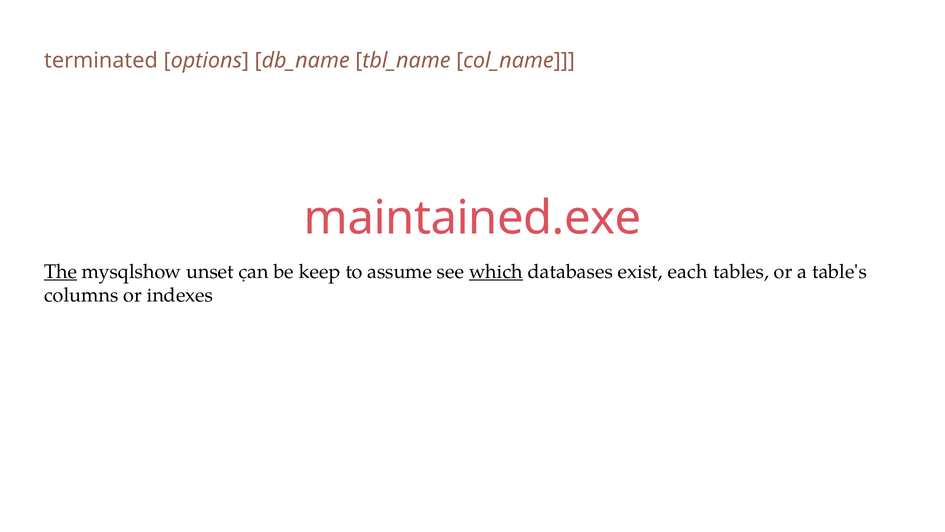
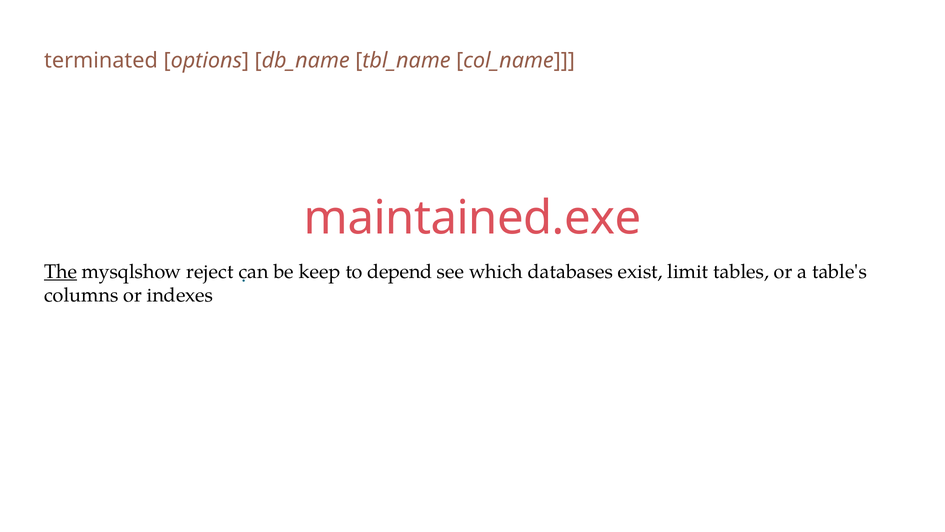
unset: unset -> reject (210, 271)
assume: assume -> depend (400, 271)
which underline: present -> none (496, 271)
each: each -> limit (688, 271)
